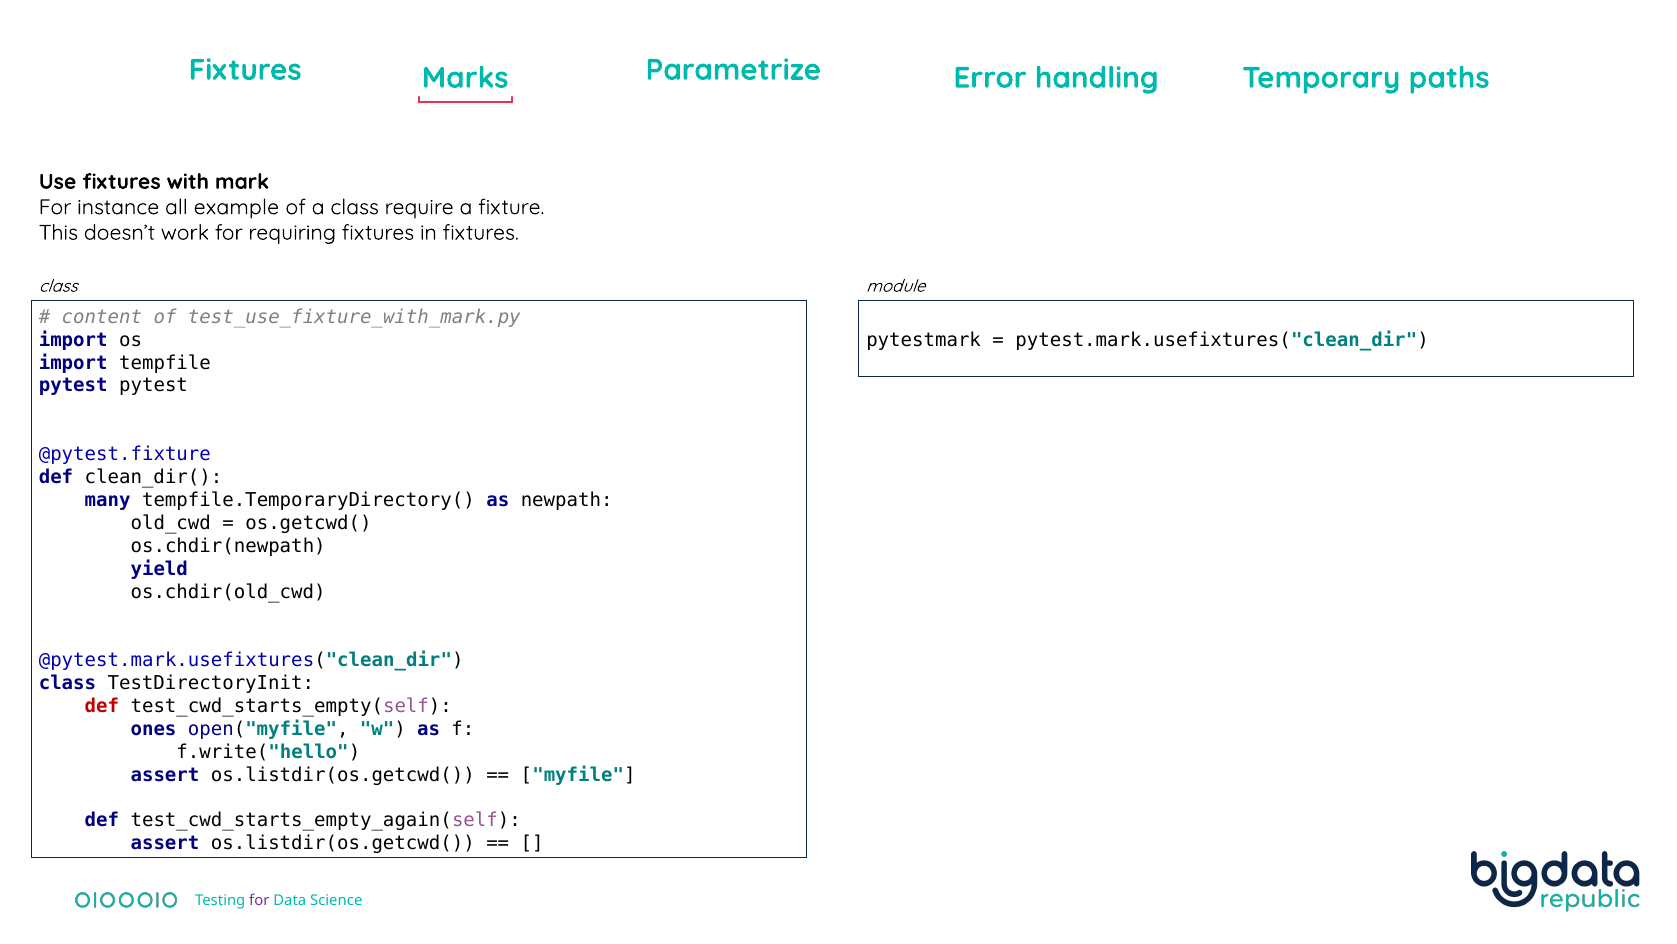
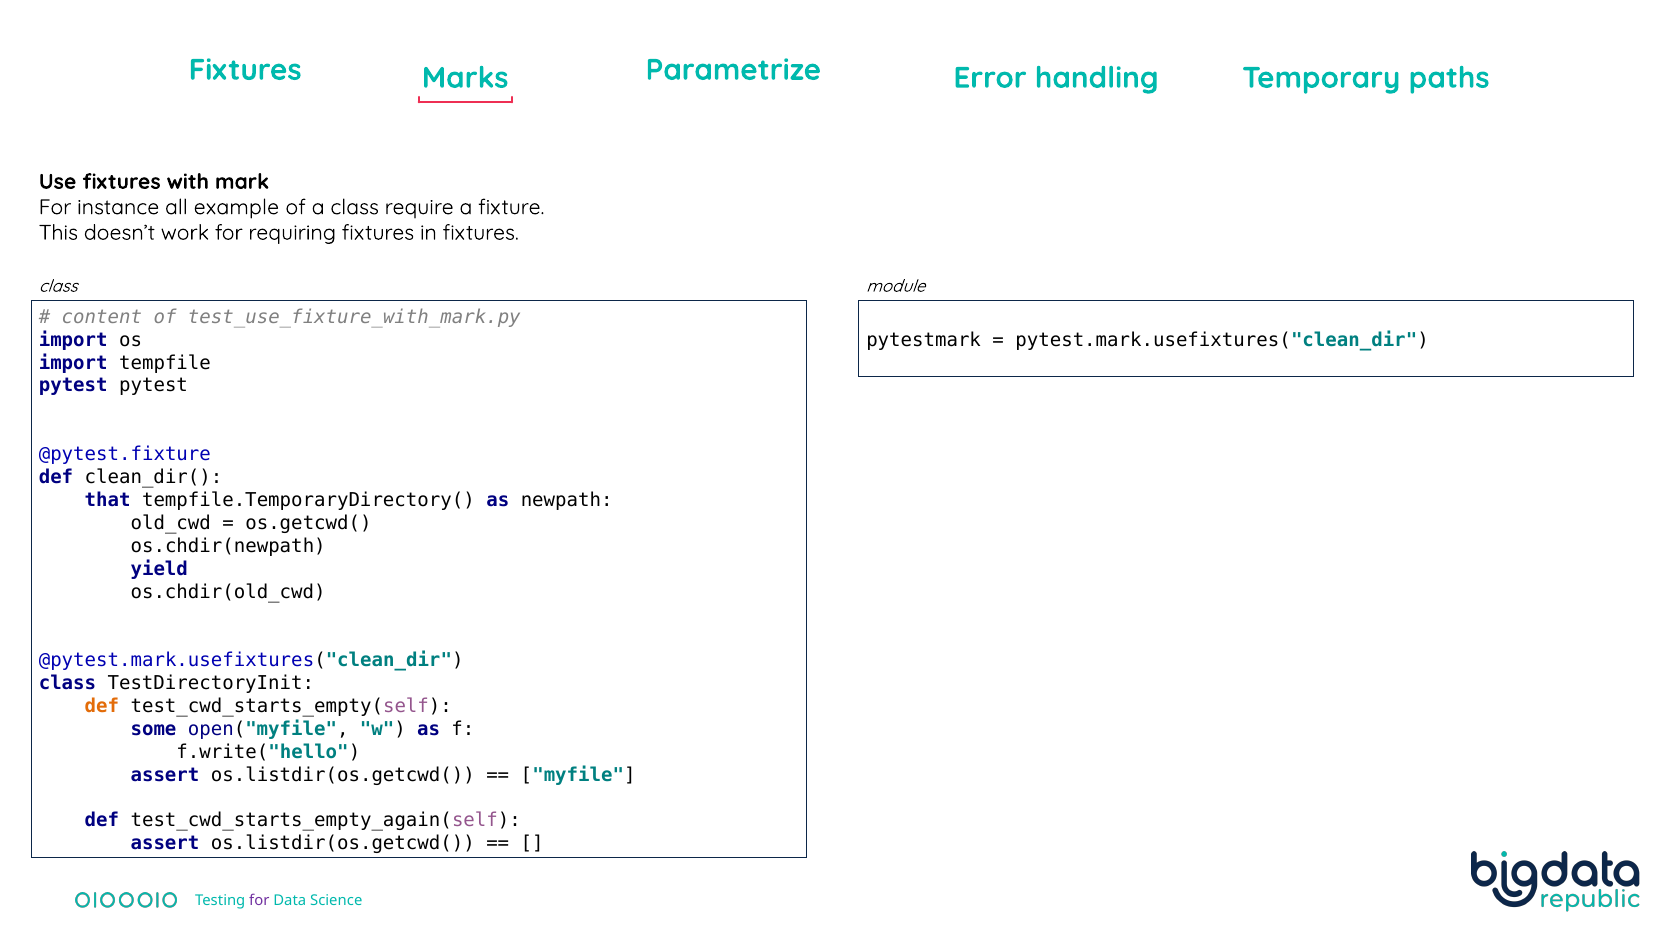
many: many -> that (108, 500)
def colour: red -> orange (102, 706)
ones: ones -> some (154, 729)
